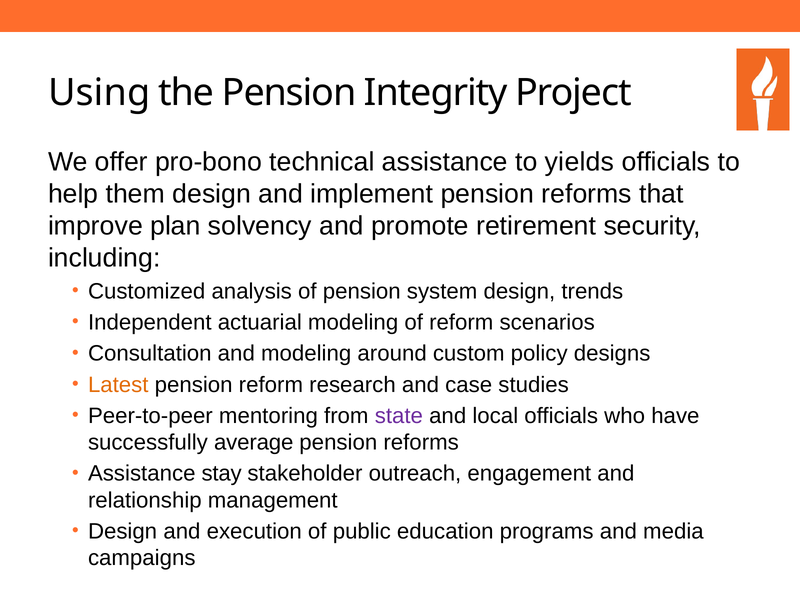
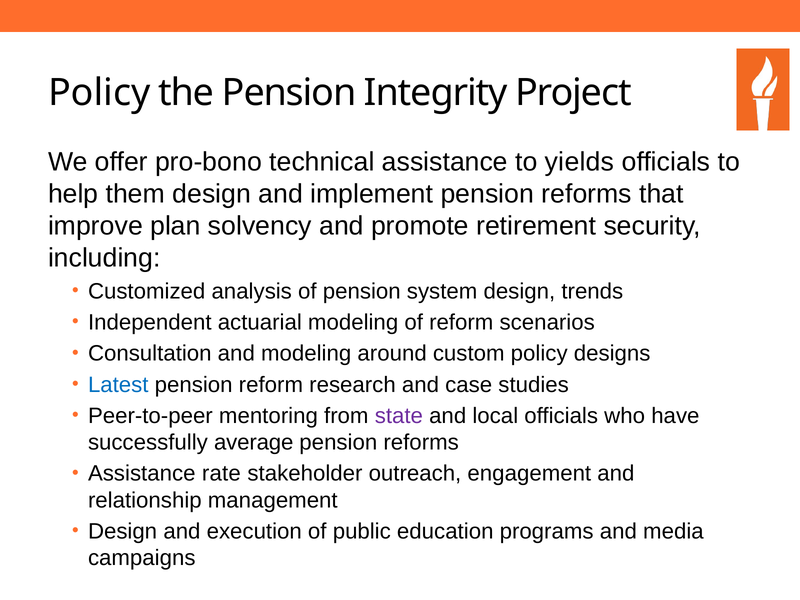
Using: Using -> Policy (99, 93)
Latest colour: orange -> blue (118, 385)
stay: stay -> rate (221, 474)
